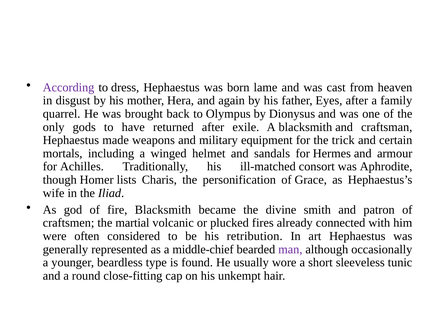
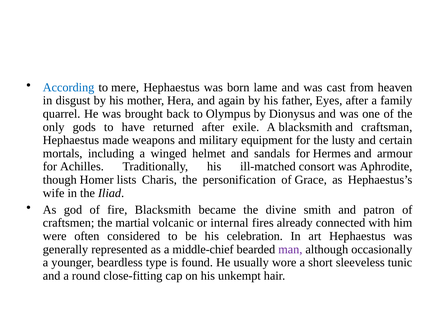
According colour: purple -> blue (69, 87)
dress: dress -> mere (125, 87)
trick: trick -> lusty (343, 140)
plucked: plucked -> internal (229, 222)
retribution: retribution -> celebration (255, 236)
